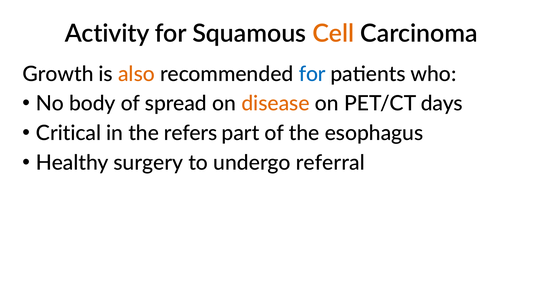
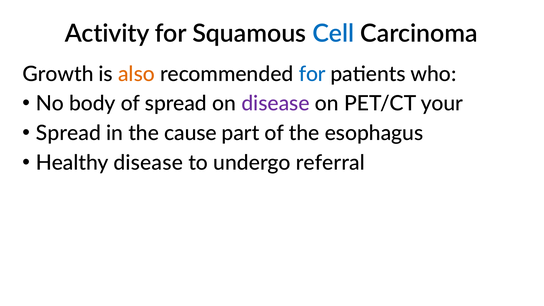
Cell colour: orange -> blue (333, 34)
disease colour: orange -> purple (275, 104)
days: days -> your (442, 104)
Critical: Critical -> Spread (69, 133)
refers: refers -> cause (190, 133)
Healthy surgery: surgery -> disease (148, 163)
